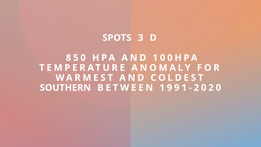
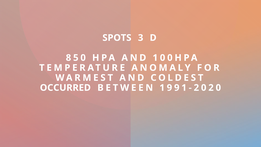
SOUTHERN: SOUTHERN -> OCCURRED (65, 88)
